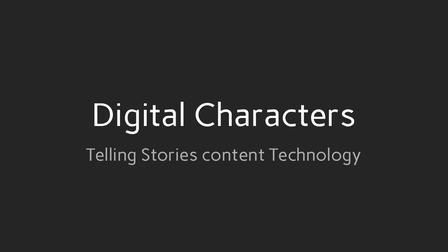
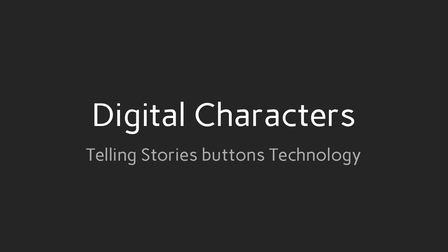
content: content -> buttons (234, 155)
